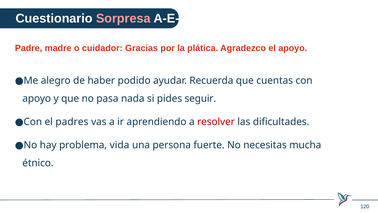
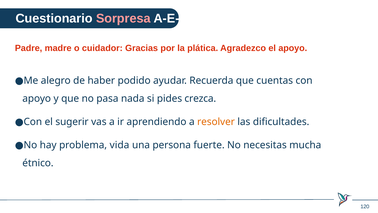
seguir: seguir -> crezca (200, 98)
padres: padres -> sugerir (72, 122)
resolver colour: red -> orange (216, 122)
